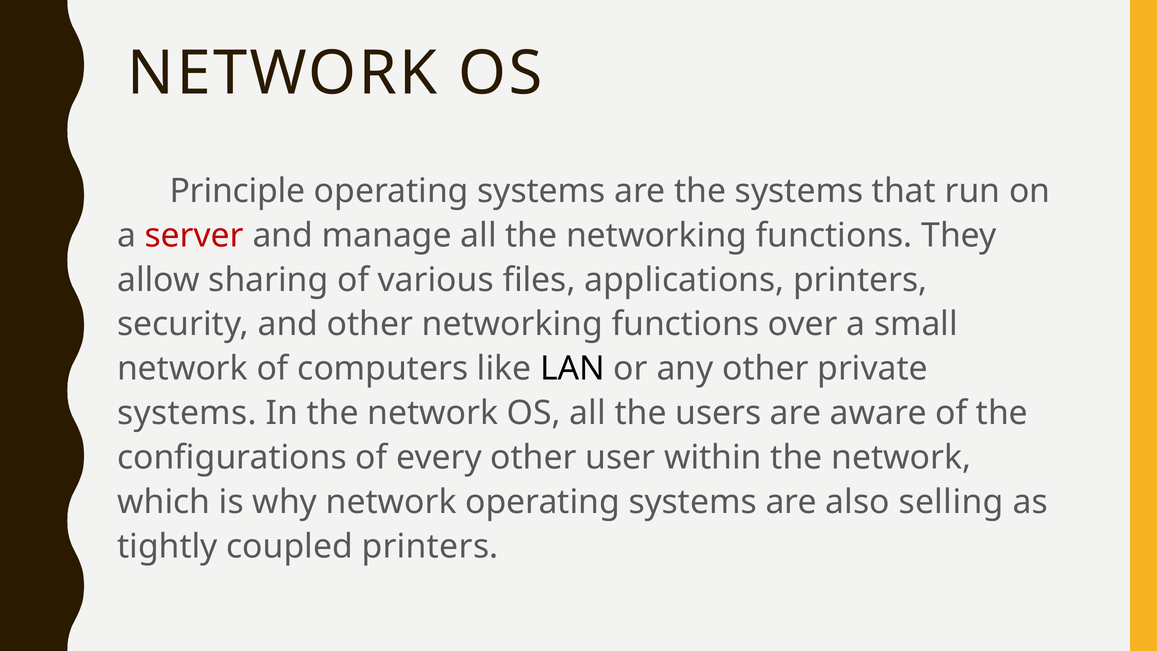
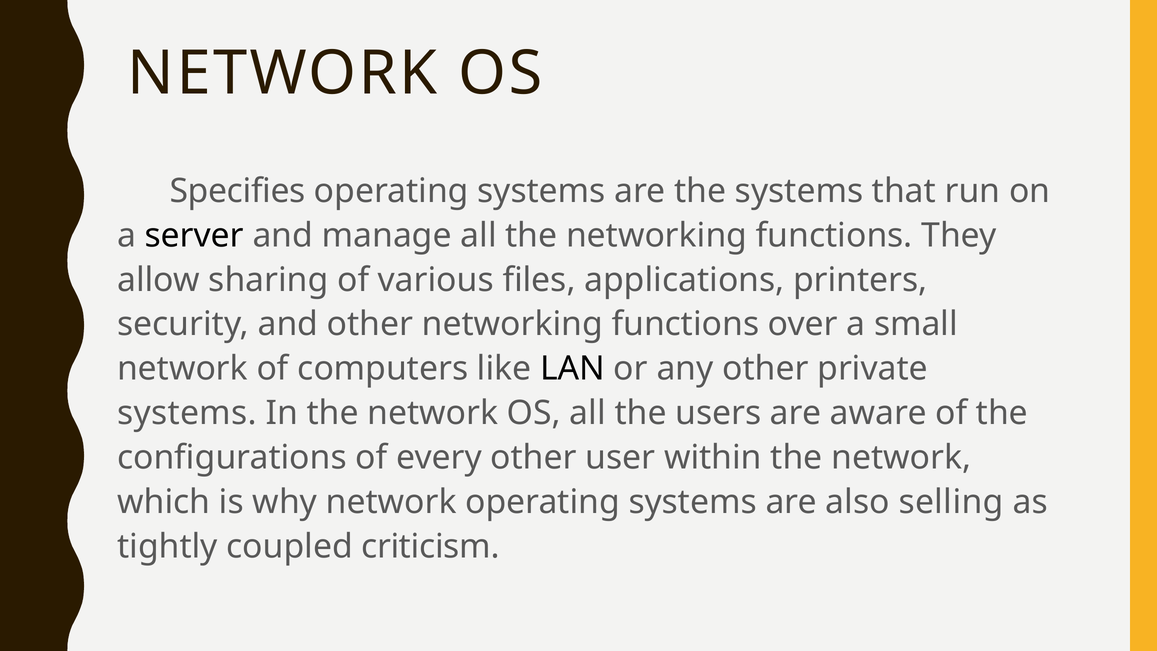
Principle: Principle -> Specifies (238, 191)
server colour: red -> black (194, 235)
coupled printers: printers -> criticism (430, 546)
